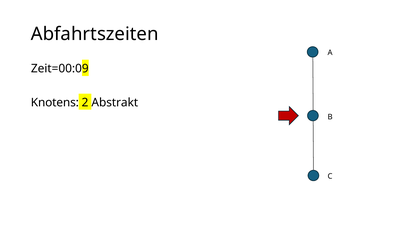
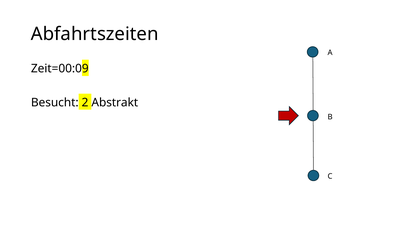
Knotens: Knotens -> Besucht (55, 103)
